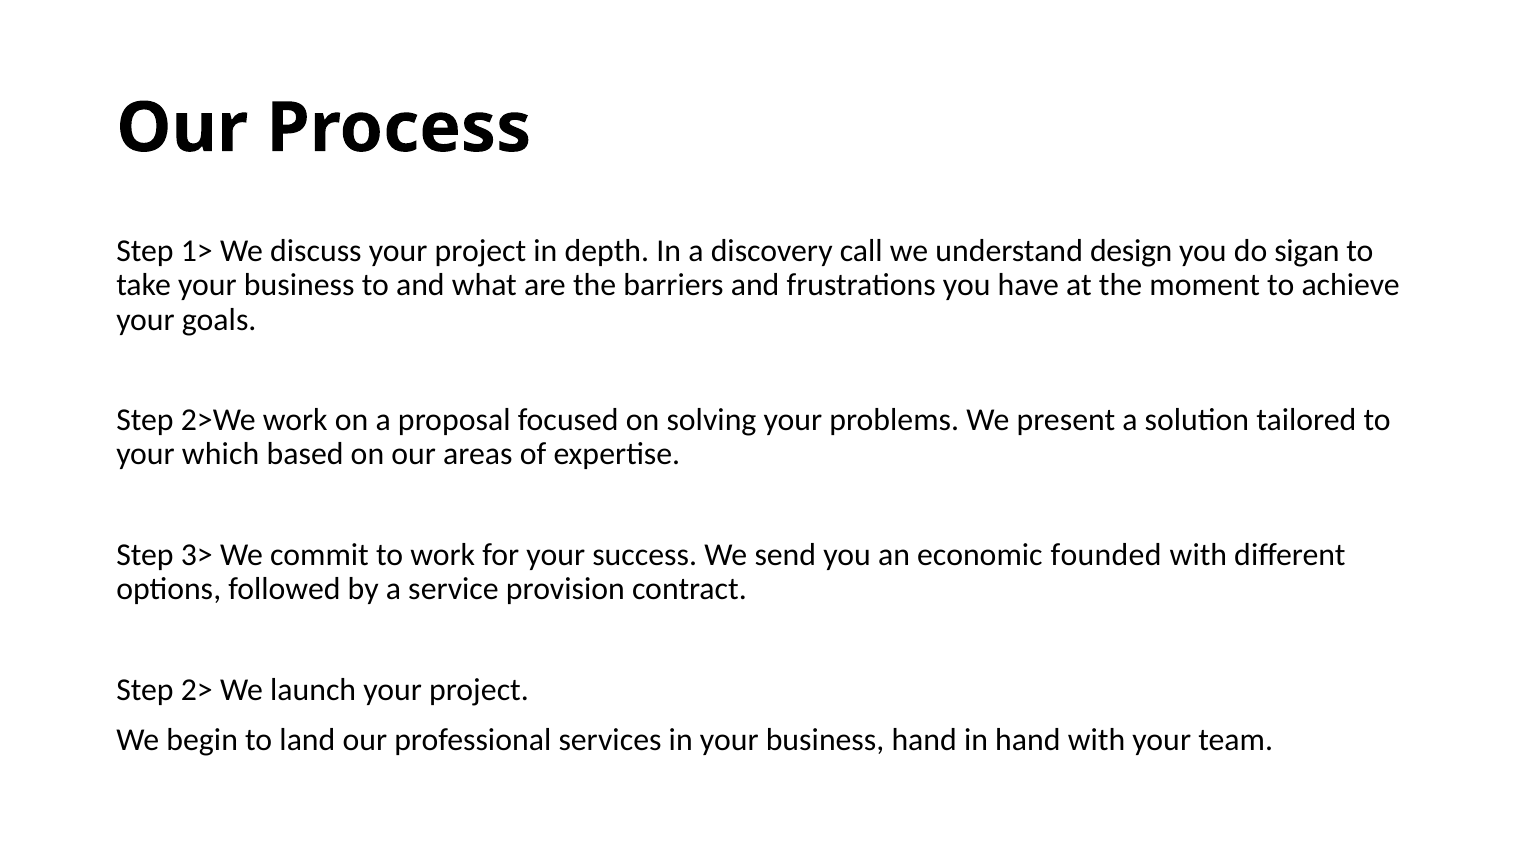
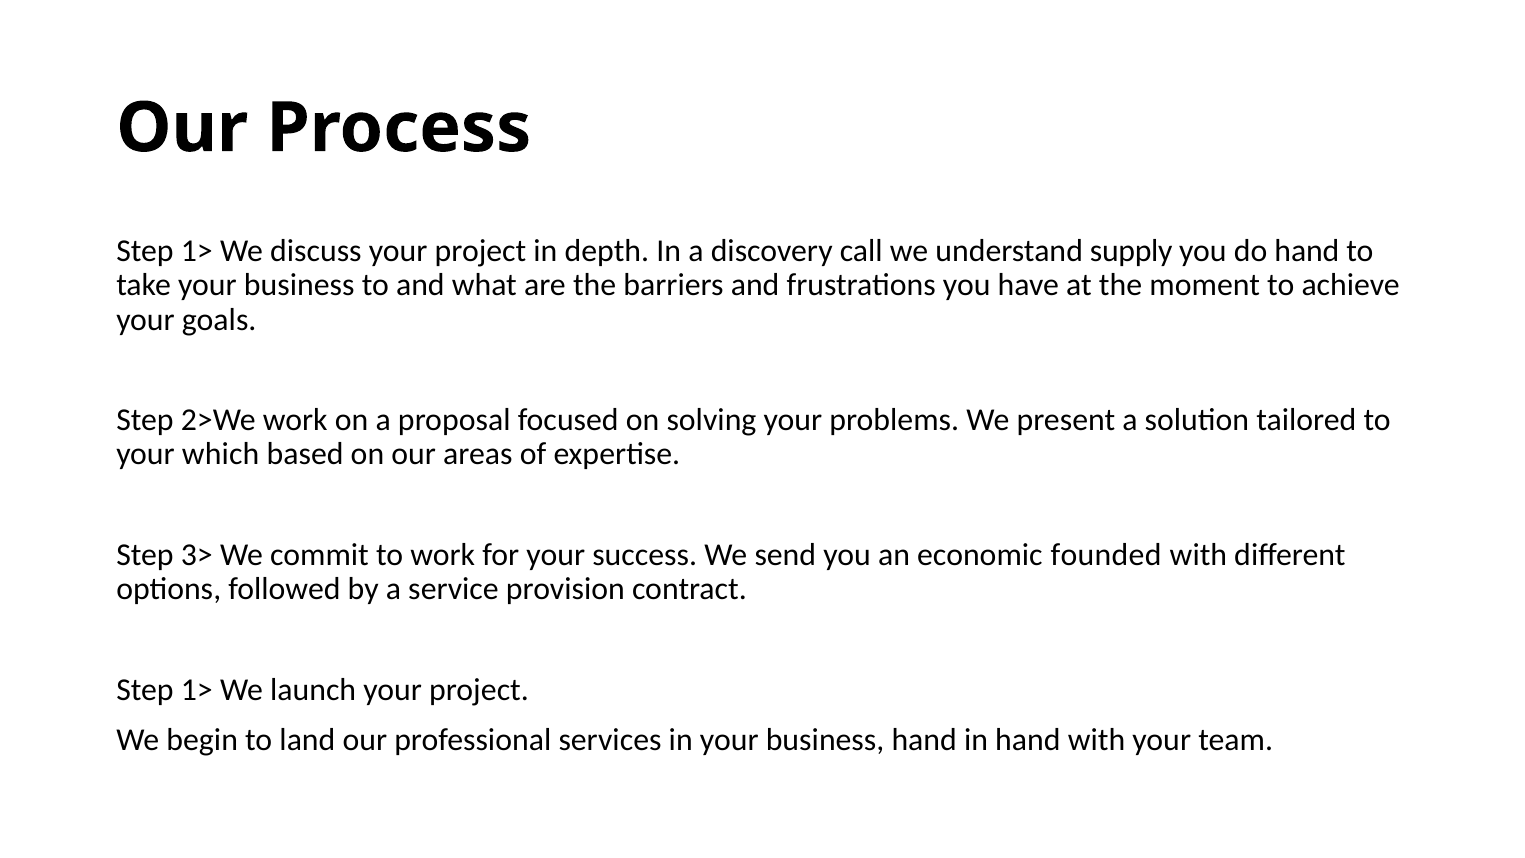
design: design -> supply (1131, 251)
do sigan: sigan -> hand (1307, 251)
2>: 2> -> 1> (197, 690)
